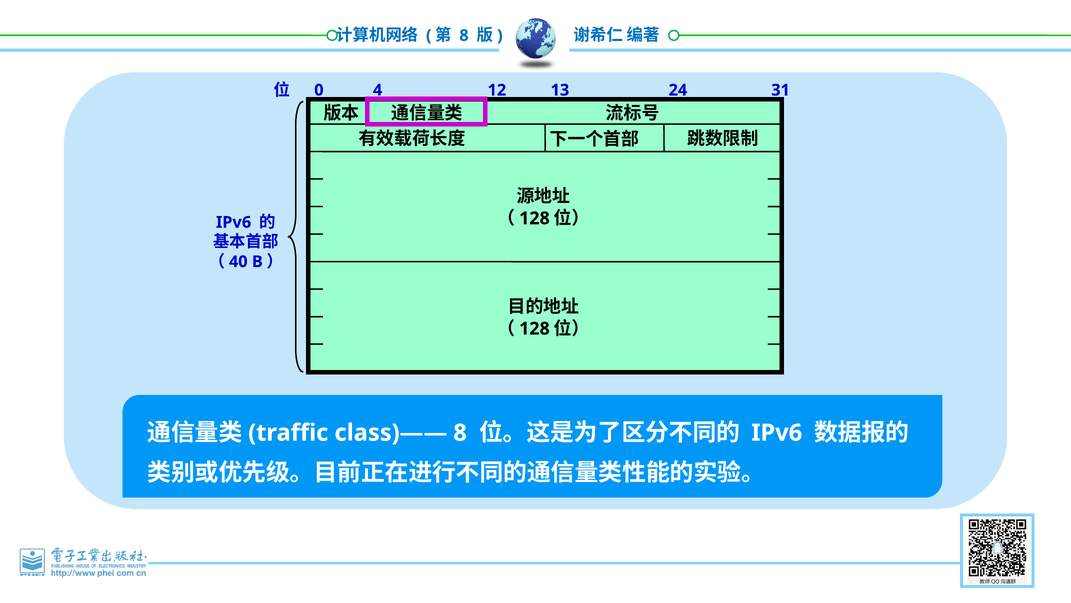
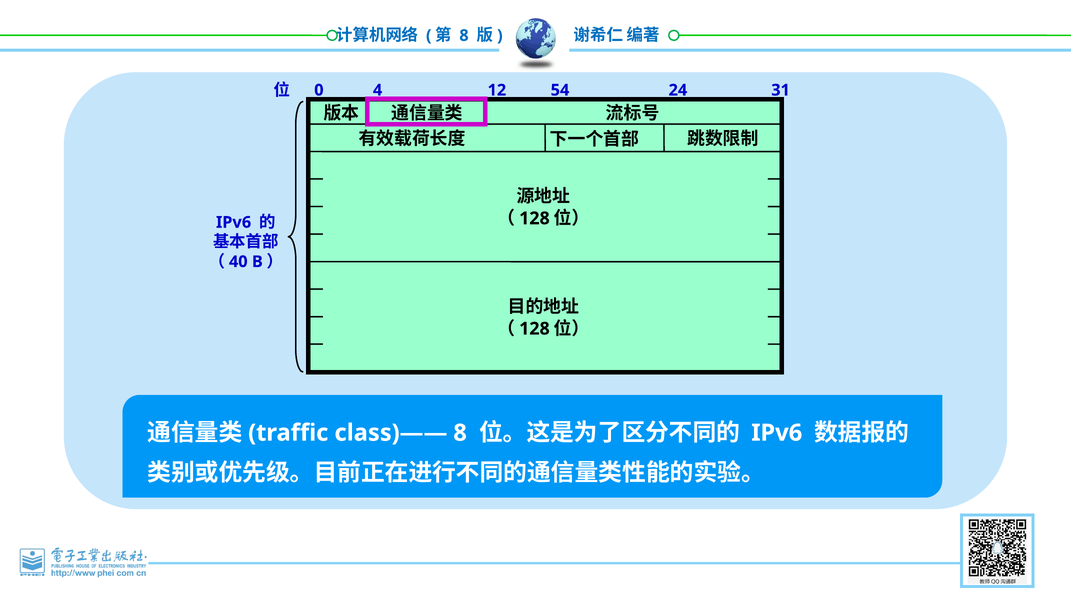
13: 13 -> 54 (560, 90)
